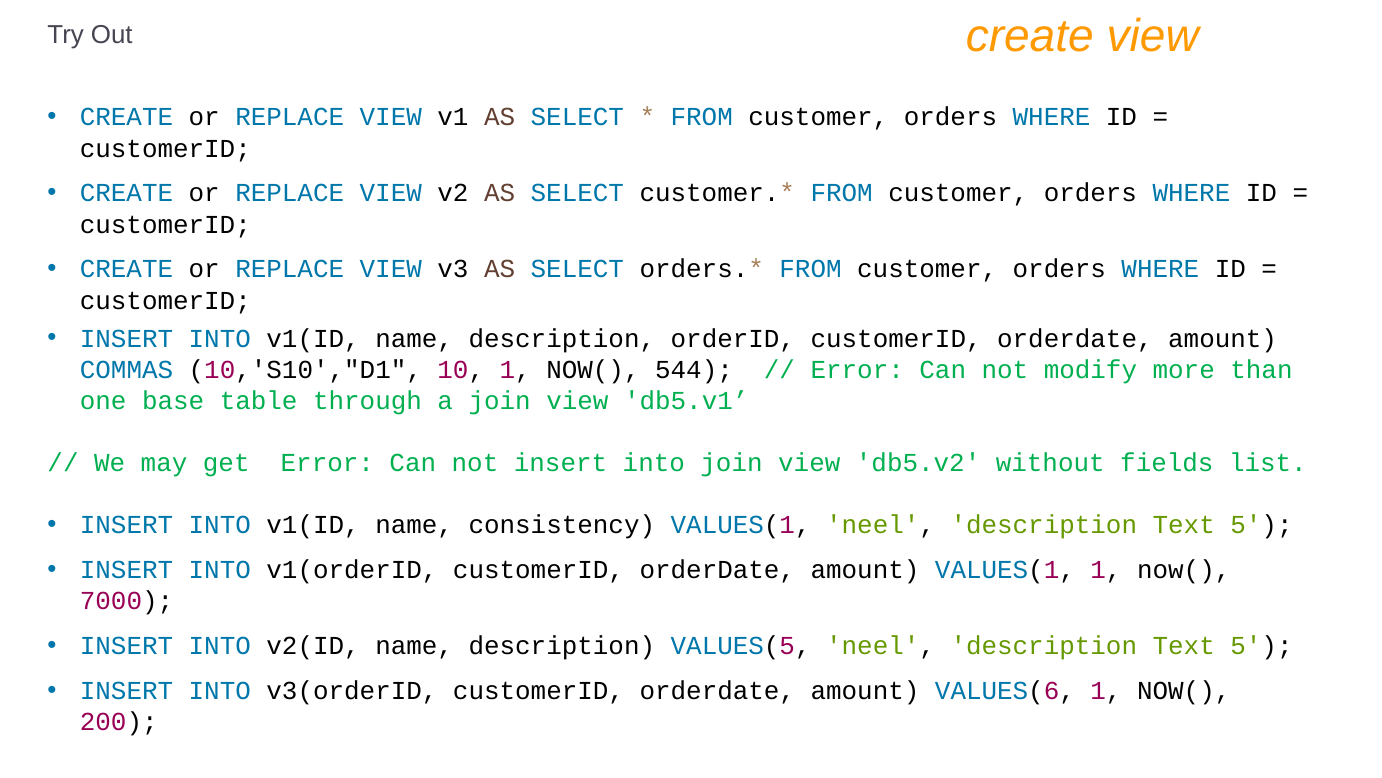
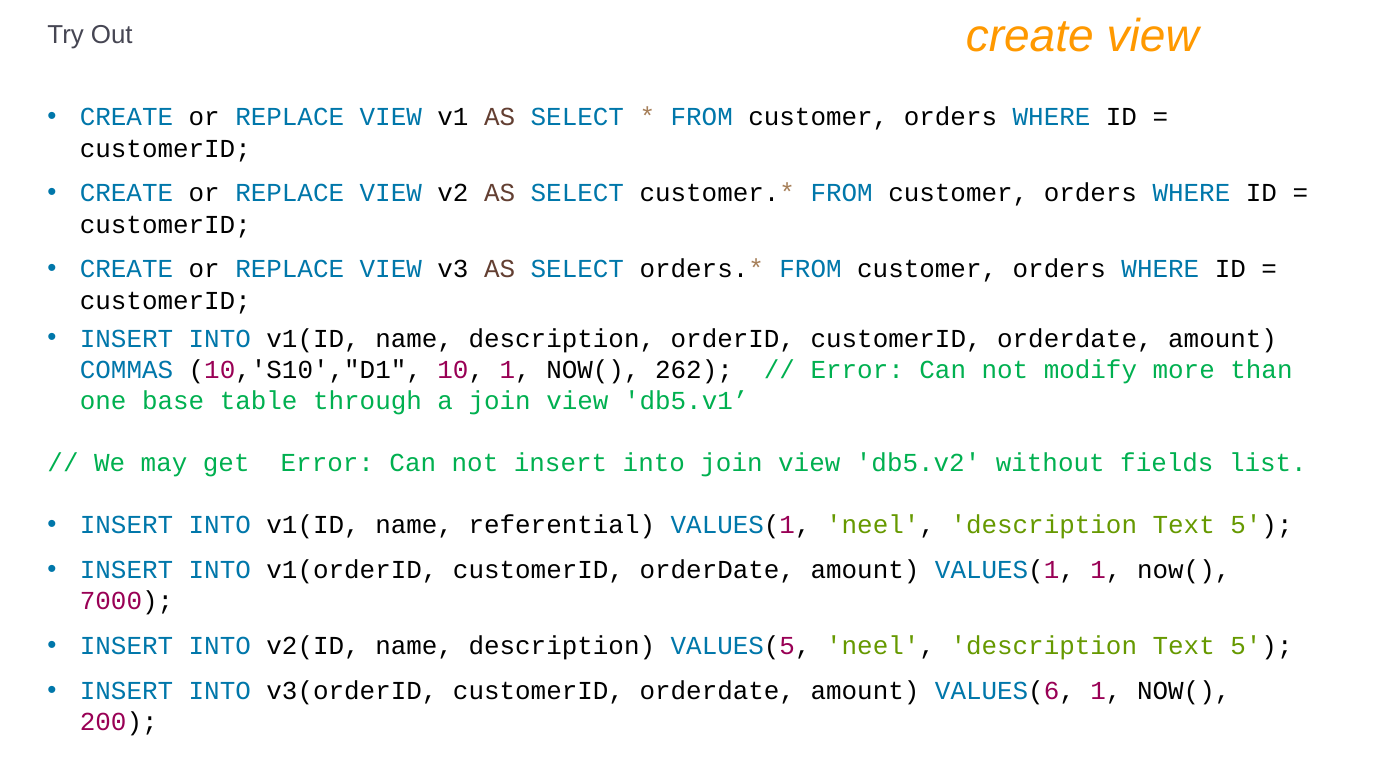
544: 544 -> 262 (694, 369)
consistency: consistency -> referential (562, 525)
